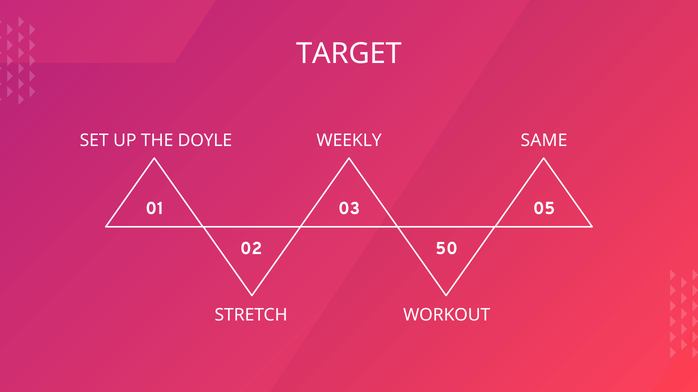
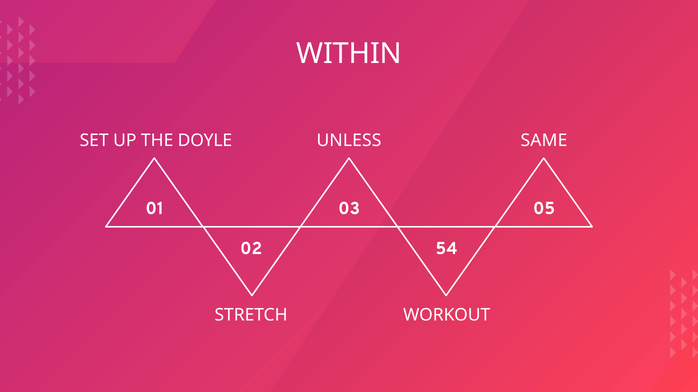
TARGET: TARGET -> WITHIN (349, 54)
WEEKLY: WEEKLY -> UNLESS (349, 141)
50: 50 -> 54 (447, 249)
